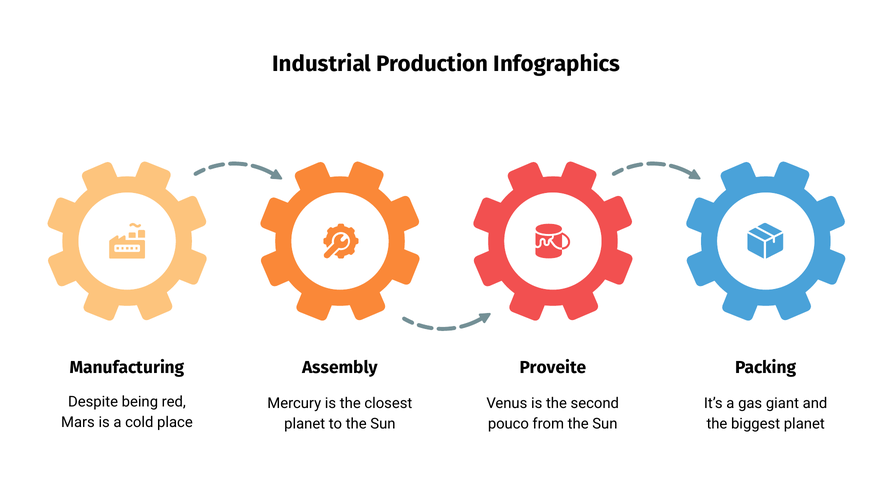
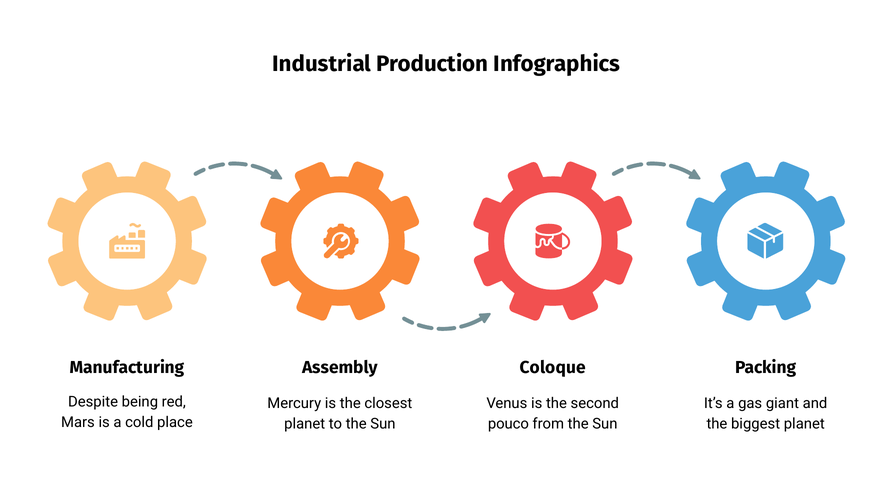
Proveite: Proveite -> Coloque (553, 368)
